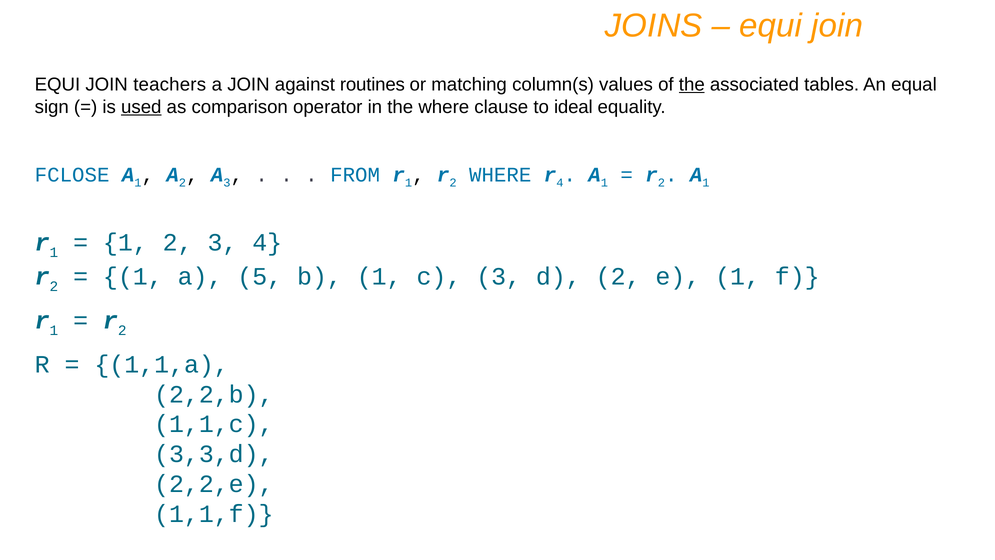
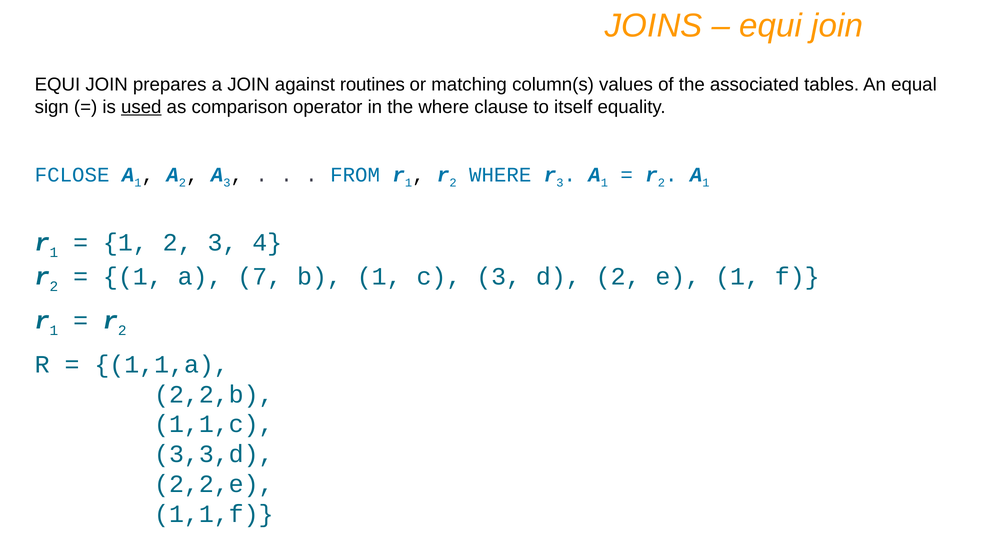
teachers: teachers -> prepares (170, 85)
the underline: present -> none (692, 85)
ideal: ideal -> itself (573, 107)
r 4: 4 -> 3 (560, 183)
5: 5 -> 7 (260, 276)
